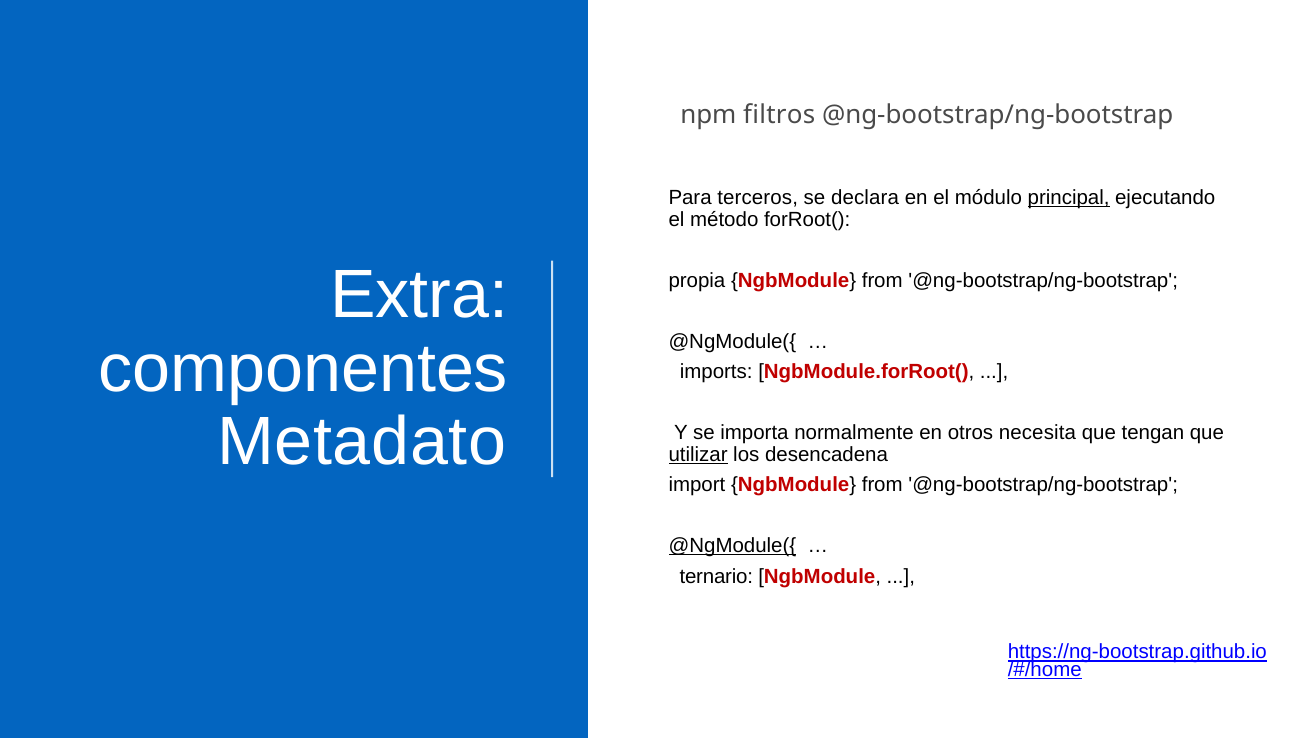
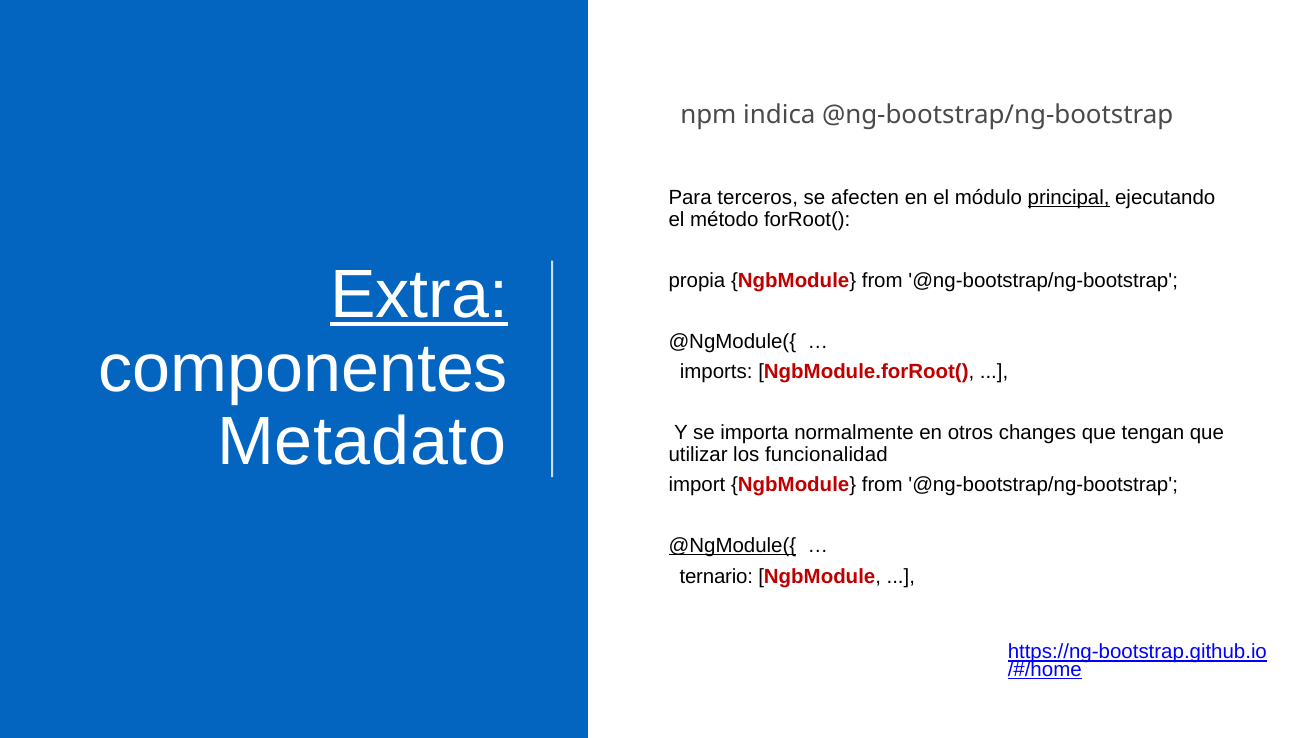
filtros: filtros -> indica (779, 114)
declara: declara -> afecten (865, 198)
Extra underline: none -> present (419, 295)
necesita: necesita -> changes (1038, 432)
utilizar underline: present -> none (698, 454)
desencadena: desencadena -> funcionalidad (826, 454)
